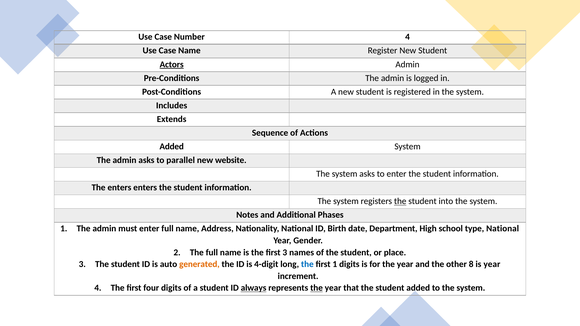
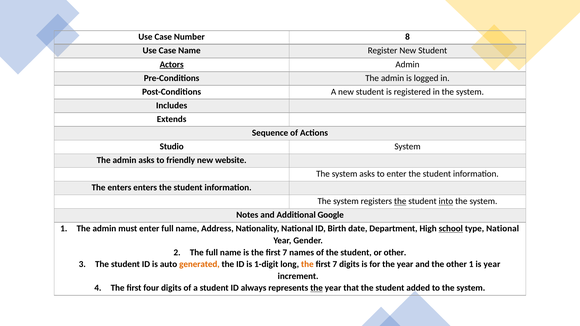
Number 4: 4 -> 8 (408, 37)
Added: Added -> Studio (172, 147)
parallel: parallel -> friendly (181, 160)
into underline: none -> present (446, 201)
Phases: Phases -> Google (331, 215)
school underline: none -> present (451, 229)
is the first 3: 3 -> 7 (285, 253)
or place: place -> other (395, 253)
4-digit: 4-digit -> 1-digit (266, 264)
the colour: blue -> orange (307, 264)
1: 1 -> 7 (335, 264)
other 8: 8 -> 1 (471, 264)
always underline: present -> none (254, 288)
